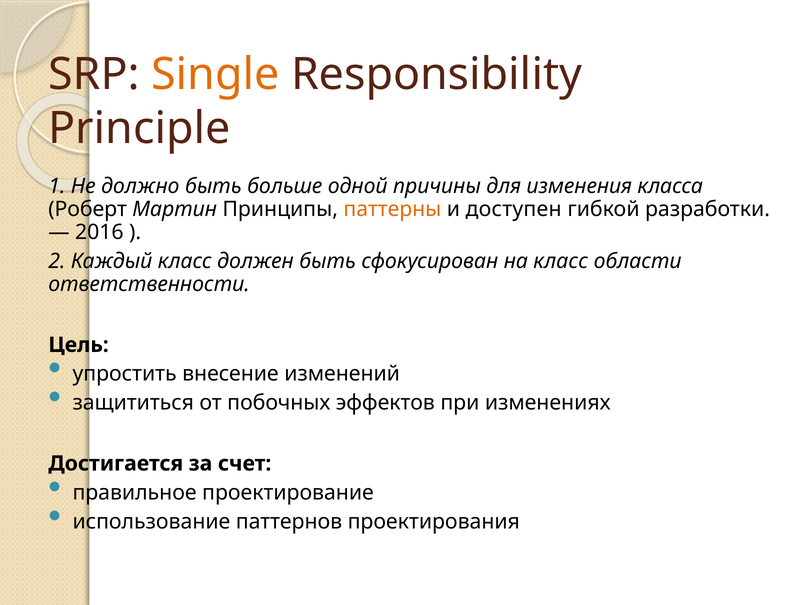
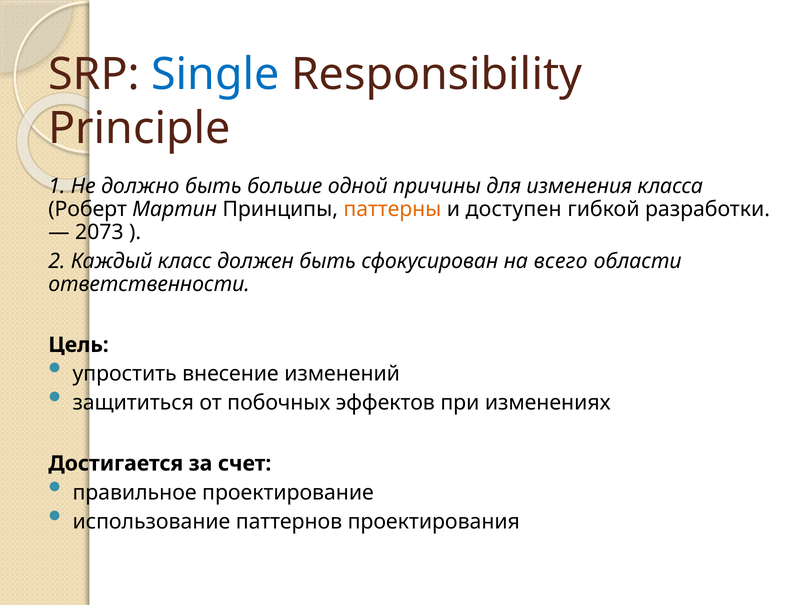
Single colour: orange -> blue (215, 75)
2016: 2016 -> 2073 (99, 232)
на класс: класс -> всего (561, 261)
